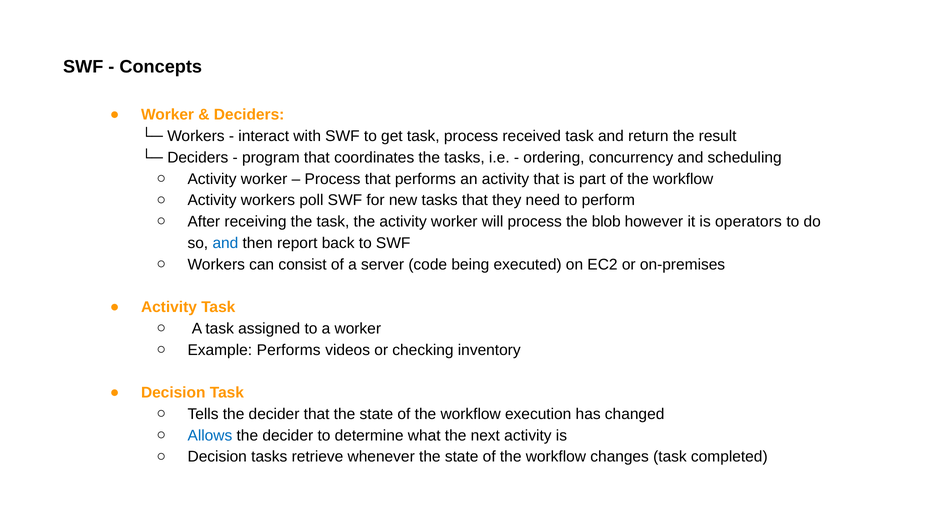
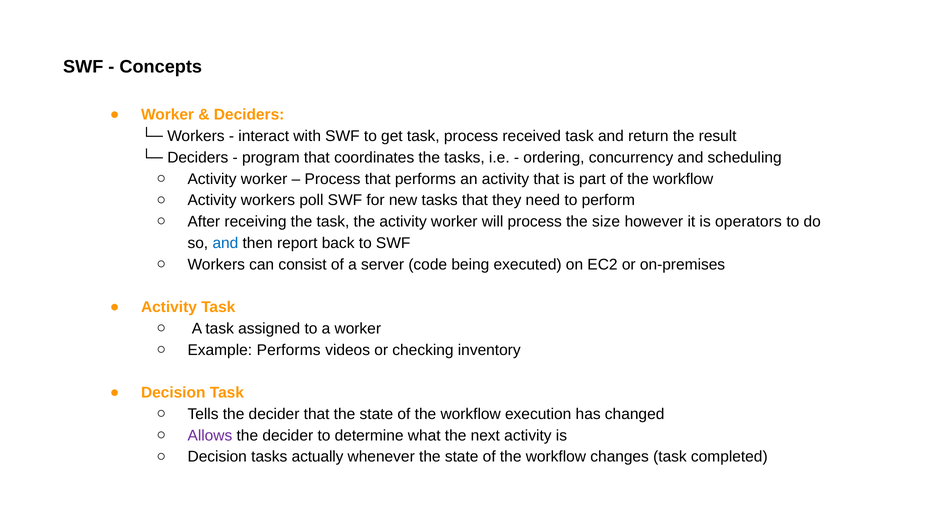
blob: blob -> size (606, 222)
Allows colour: blue -> purple (210, 436)
retrieve: retrieve -> actually (318, 457)
